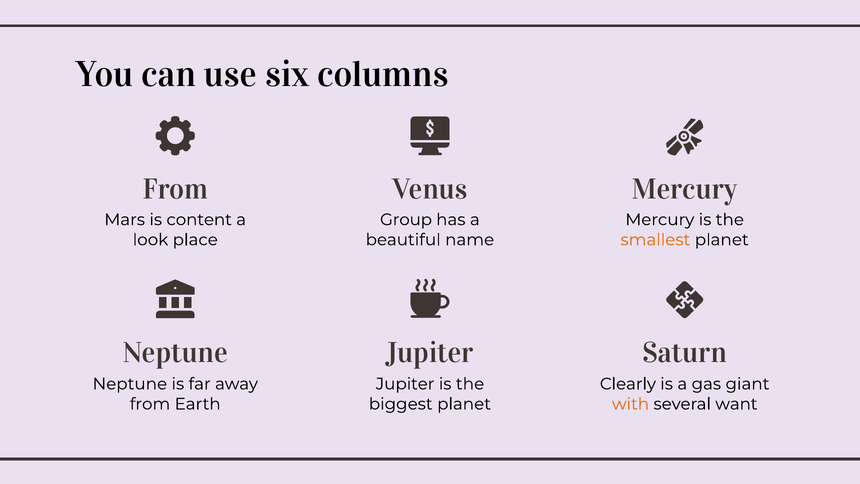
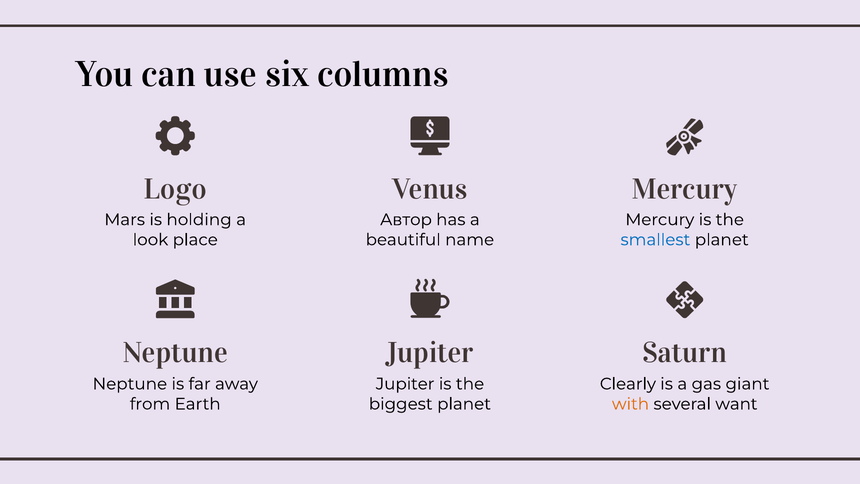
From: From -> Logo (175, 189)
content: content -> holding (199, 220)
Group: Group -> Автор (406, 220)
smallest colour: orange -> blue (655, 240)
